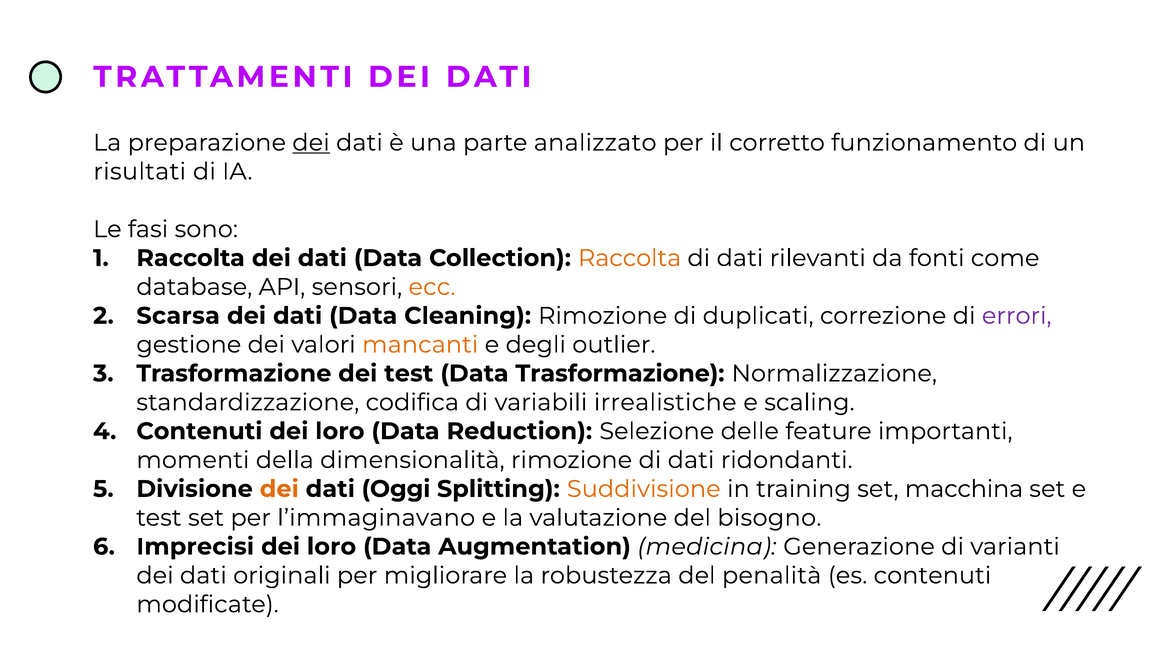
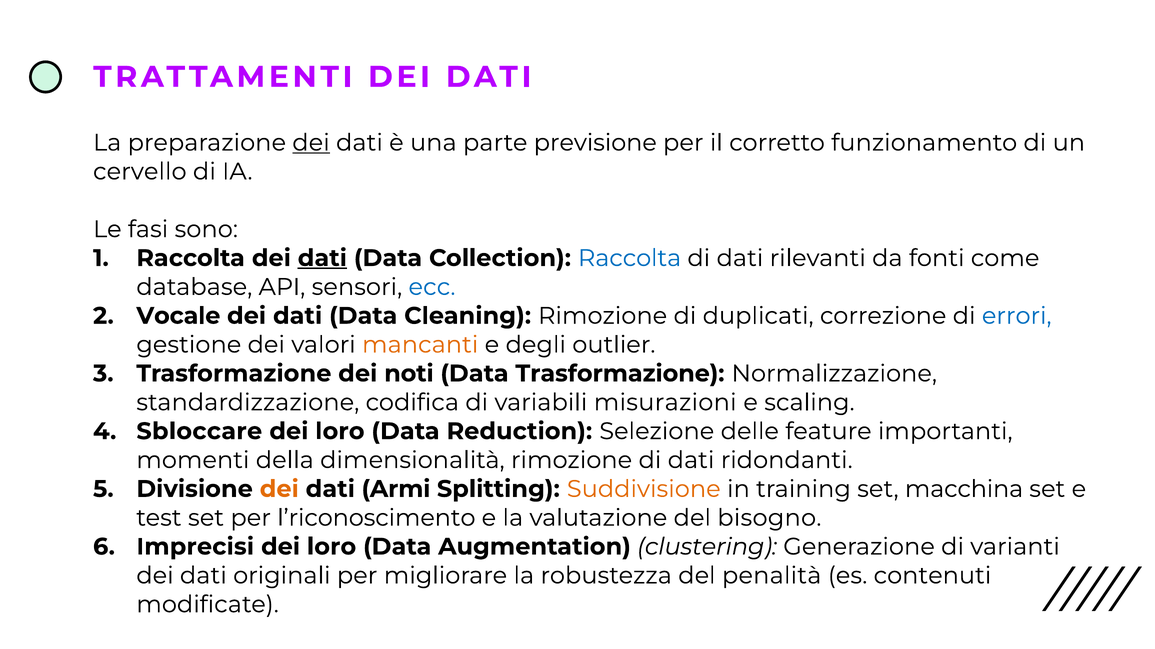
analizzato: analizzato -> previsione (595, 143)
risultati: risultati -> cervello (140, 172)
dati underline: none -> present (322, 258)
Raccolta colour: orange -> blue (630, 258)
ecc colour: orange -> blue (432, 287)
Scarsa: Scarsa -> Vocale (178, 316)
errori colour: purple -> blue (1017, 316)
dei test: test -> noti (409, 374)
irrealistiche: irrealistiche -> misurazioni (665, 403)
Contenuti: Contenuti -> Sbloccare (199, 432)
Oggi: Oggi -> Armi (396, 489)
l’immaginavano: l’immaginavano -> l’riconoscimento (376, 518)
medicina: medicina -> clustering (707, 547)
